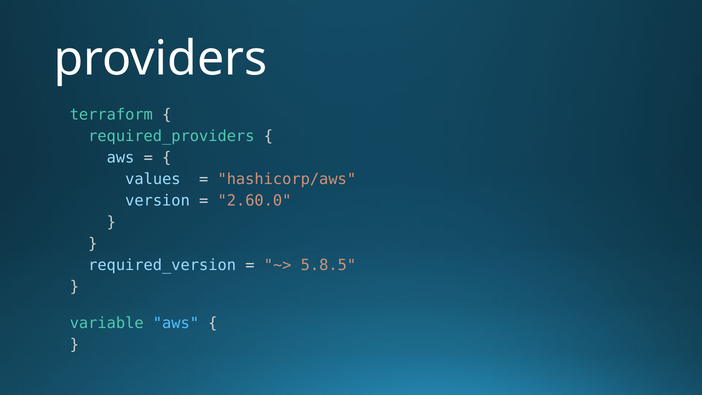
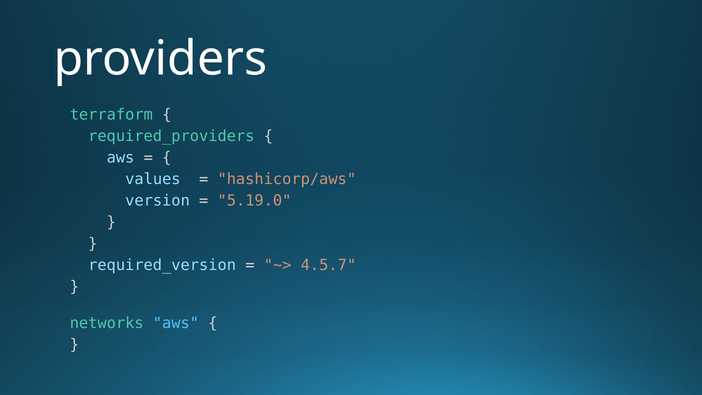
2.60.0: 2.60.0 -> 5.19.0 (255, 201)
5.8.5: 5.8.5 -> 4.5.7 (328, 265)
variable: variable -> networks (107, 323)
